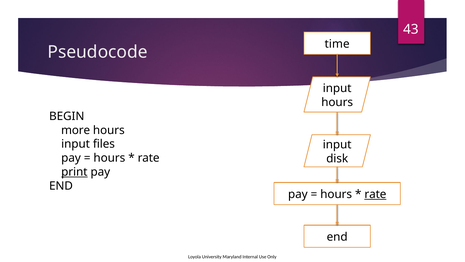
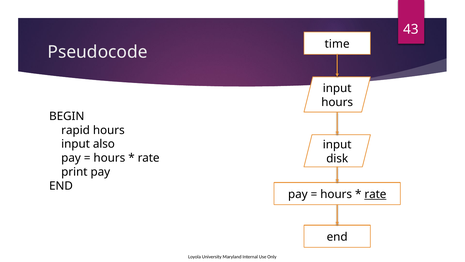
more: more -> rapid (76, 130)
files: files -> also (104, 144)
print underline: present -> none (74, 172)
